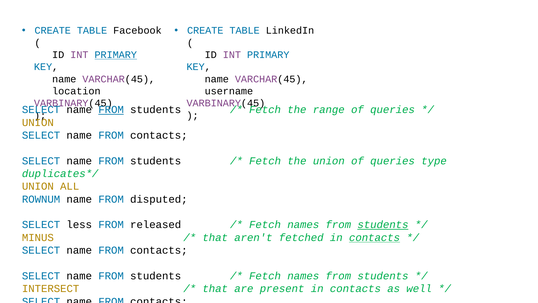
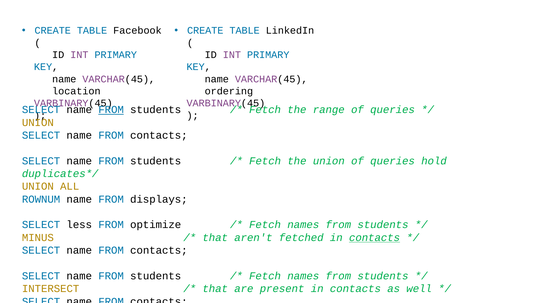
PRIMARY underline: present -> none (116, 55)
username: username -> ordering (229, 91)
type: type -> hold (434, 161)
disputed: disputed -> displays (159, 199)
released: released -> optimize (156, 225)
students underline: present -> none (383, 225)
